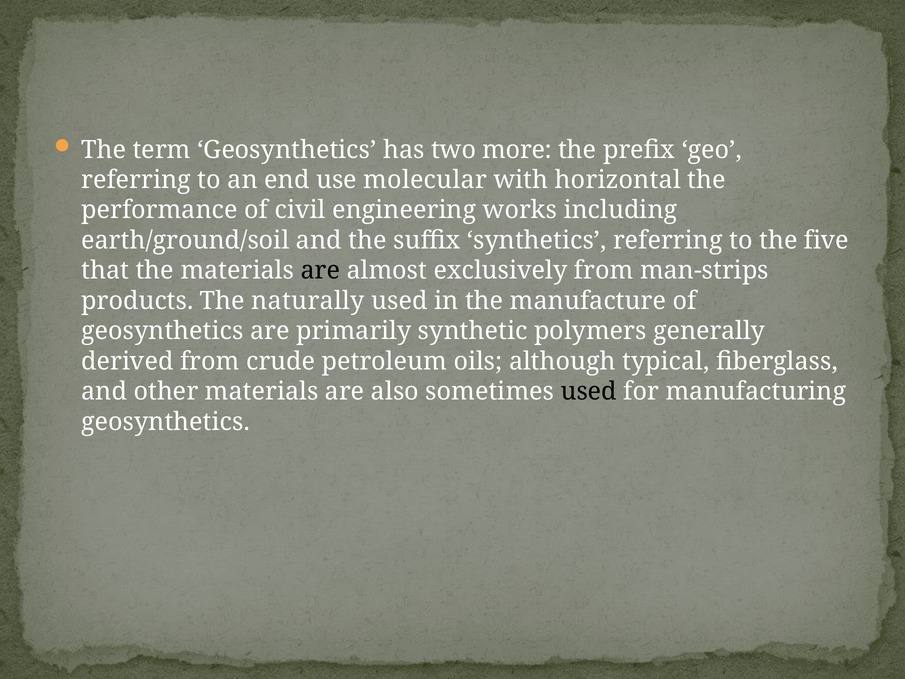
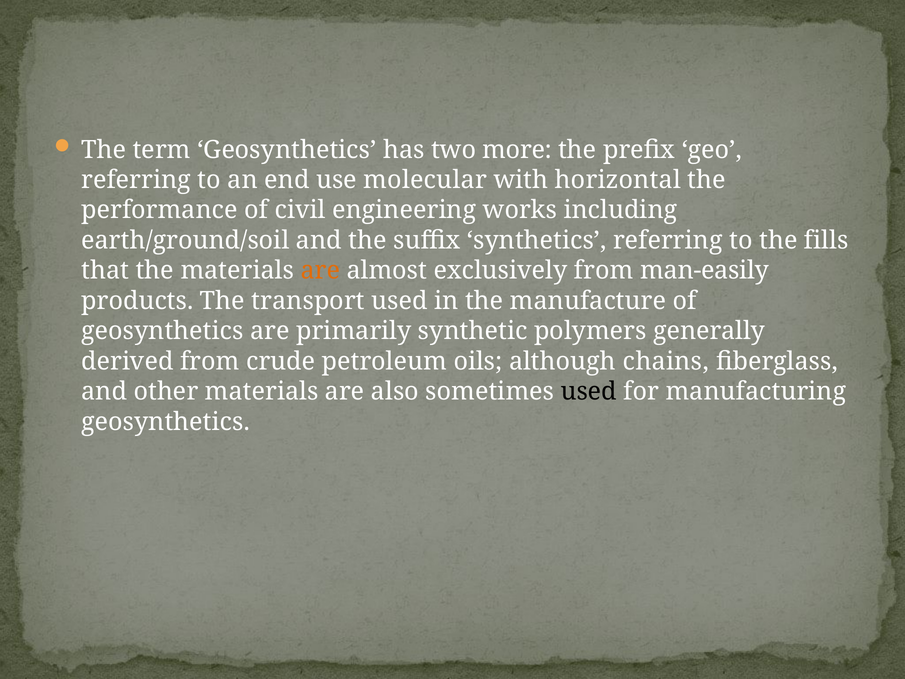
five: five -> fills (826, 240)
are colour: black -> orange (320, 271)
man-strips: man-strips -> man-easily (705, 271)
naturally: naturally -> transport (308, 301)
typical: typical -> chains (666, 361)
